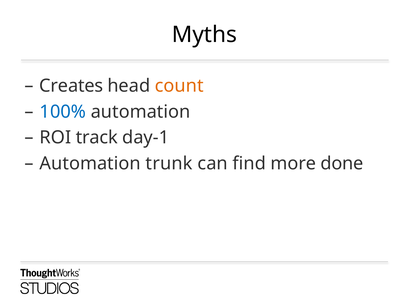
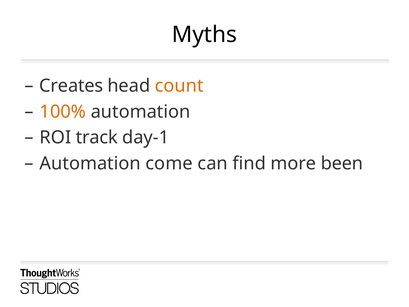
100% colour: blue -> orange (63, 112)
trunk: trunk -> come (169, 163)
done: done -> been (342, 163)
